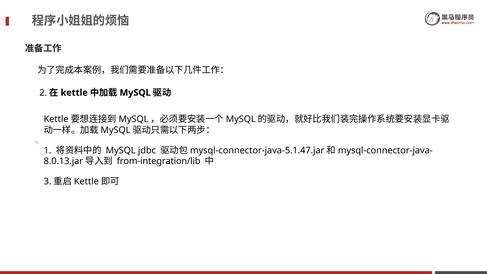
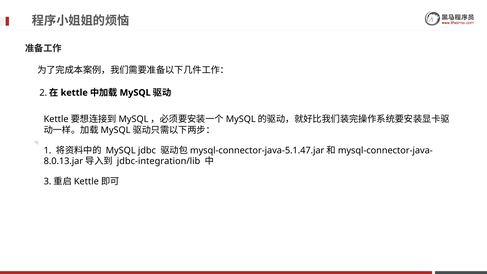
from-integration/lib: from-integration/lib -> jdbc-integration/lib (159, 161)
